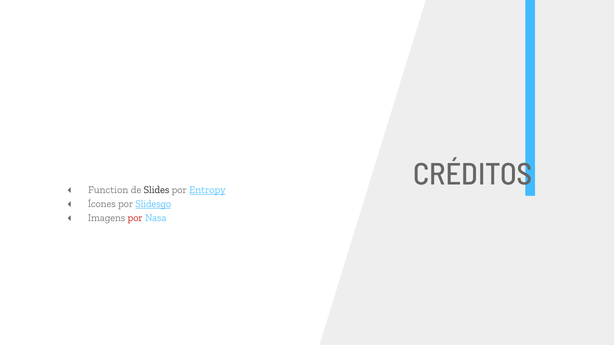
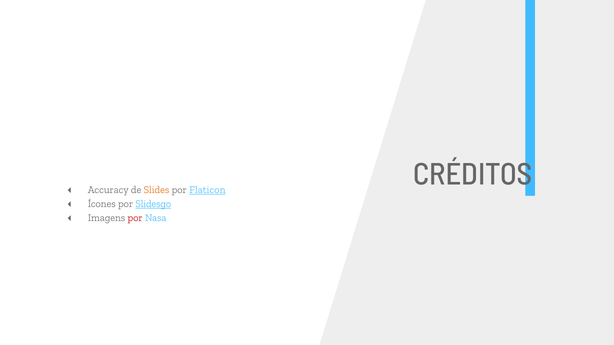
Function: Function -> Accuracy (108, 190)
Slides colour: black -> orange (157, 190)
Entropy: Entropy -> Flaticon (207, 190)
